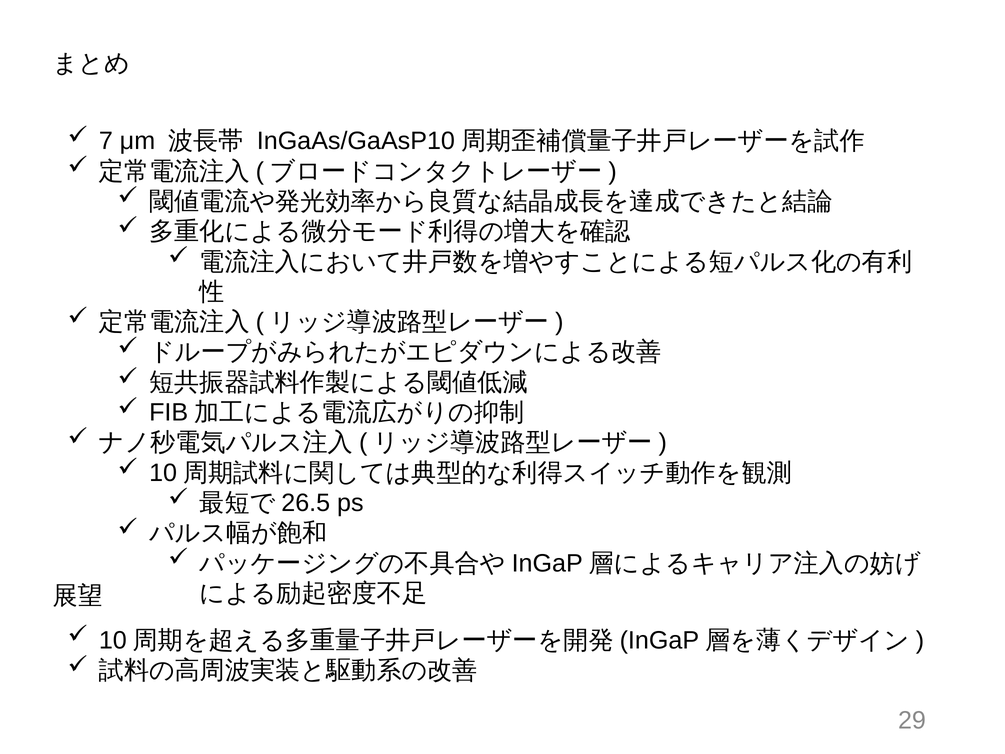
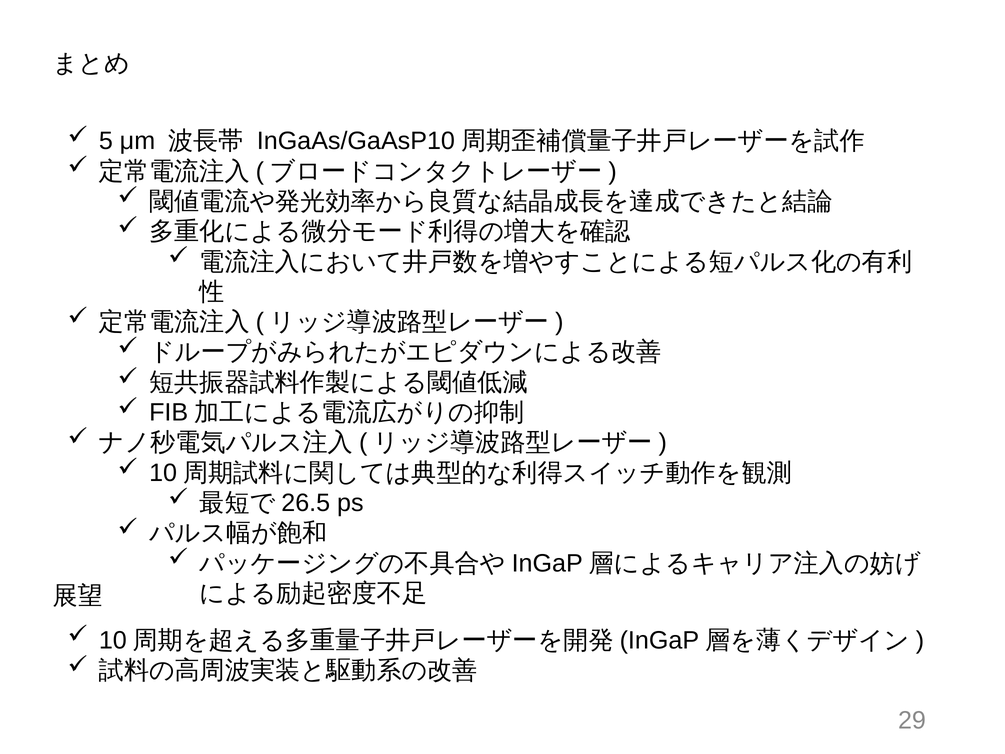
7: 7 -> 5 (106, 141)
